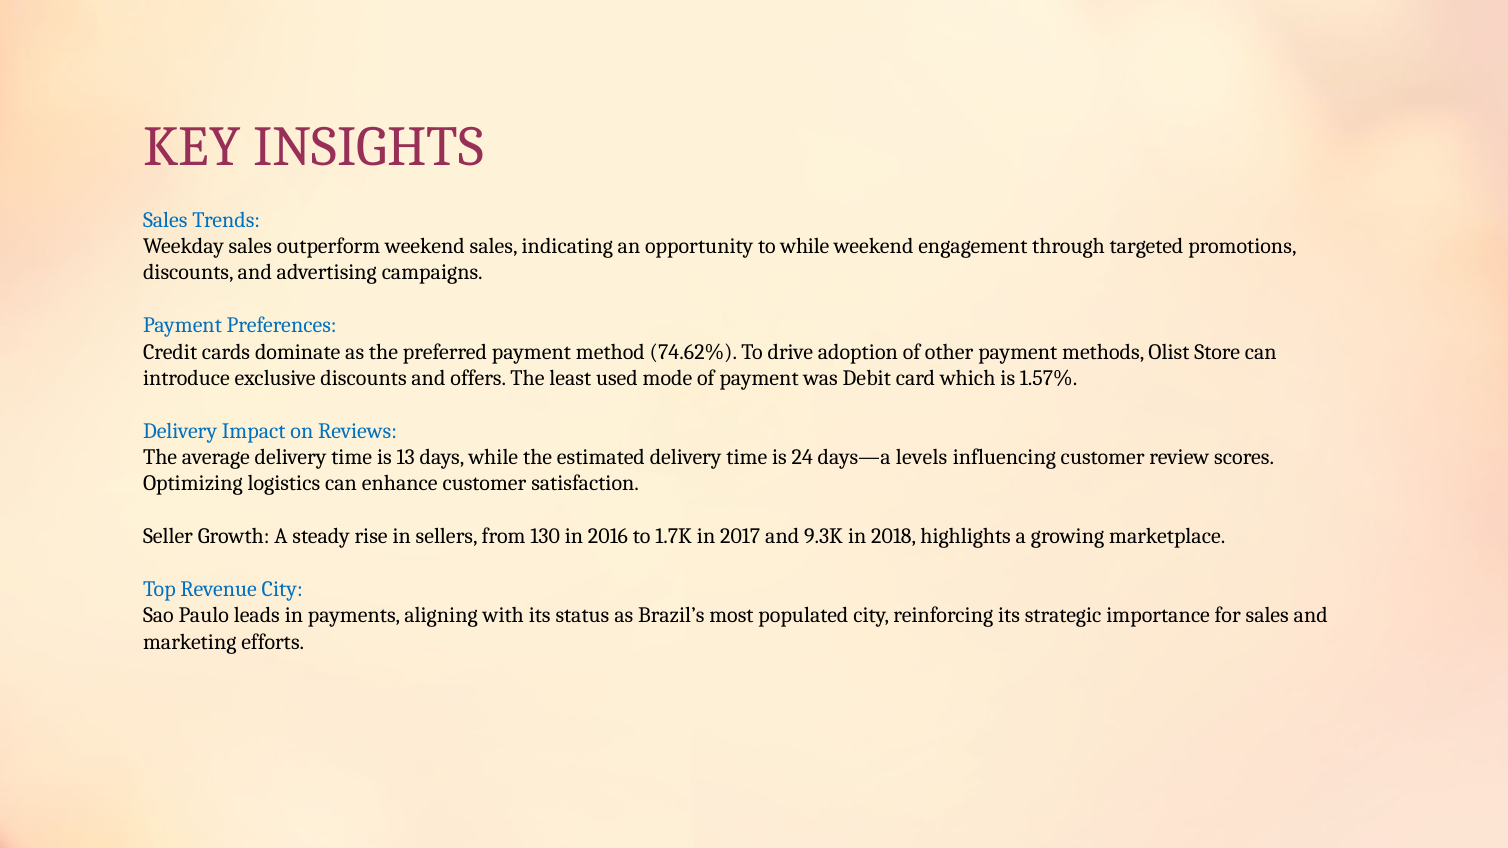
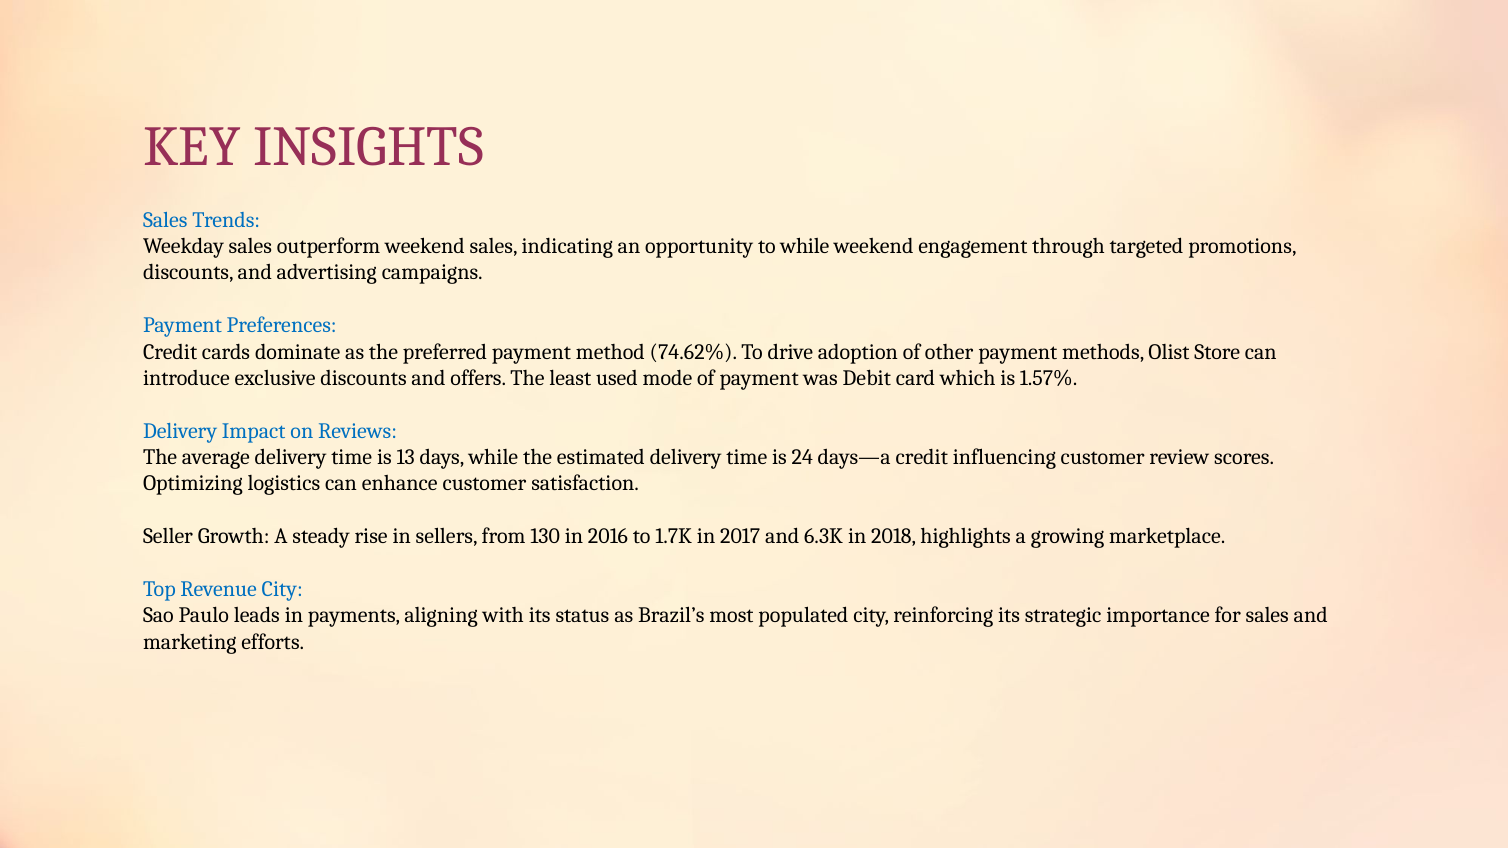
days—a levels: levels -> credit (922, 457)
9.3K: 9.3K -> 6.3K (824, 537)
